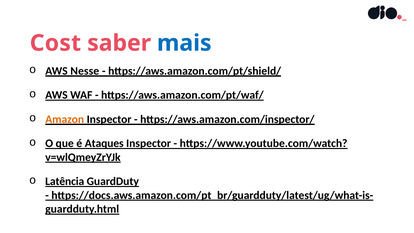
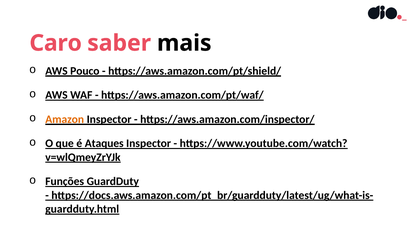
Cost: Cost -> Caro (56, 43)
mais colour: blue -> black (184, 43)
Nesse: Nesse -> Pouco (85, 71)
Latência: Latência -> Funções (65, 181)
